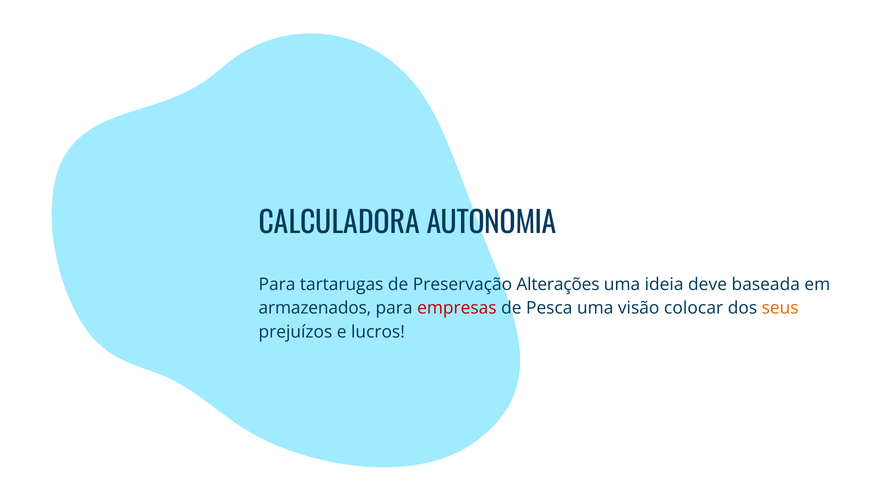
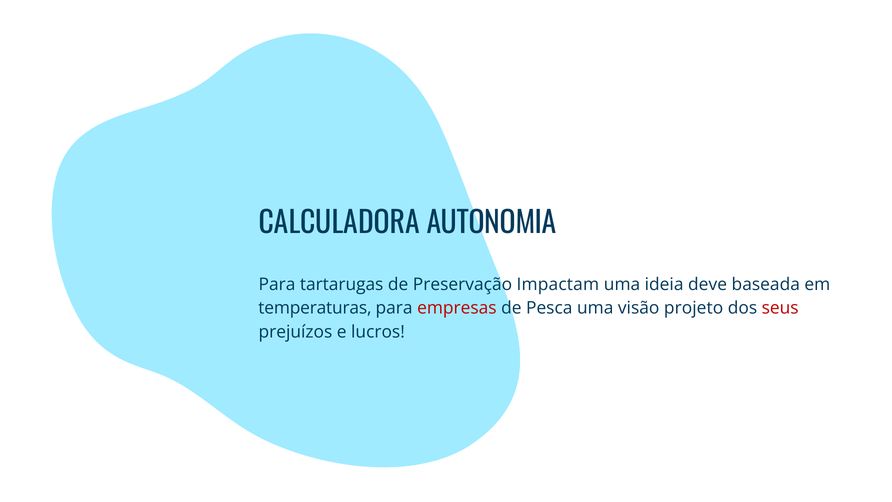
Alterações: Alterações -> Impactam (558, 284)
armazenados: armazenados -> temperaturas (315, 308)
colocar: colocar -> projeto (694, 308)
seus colour: orange -> red (780, 308)
